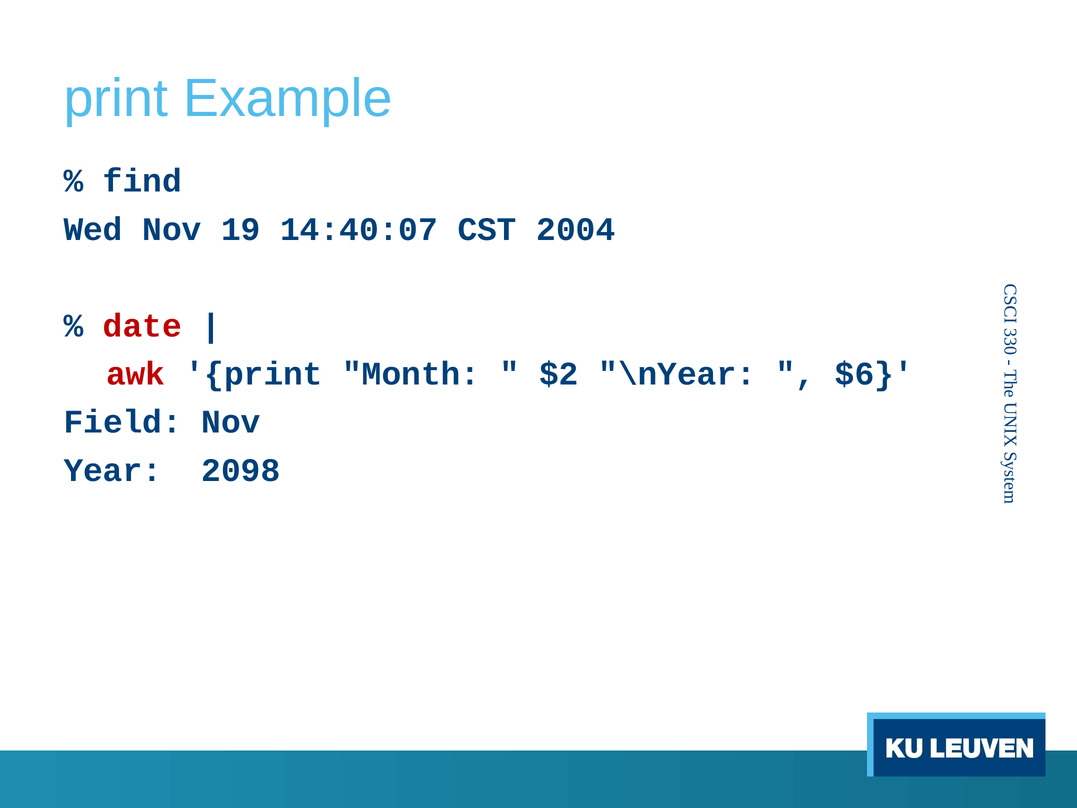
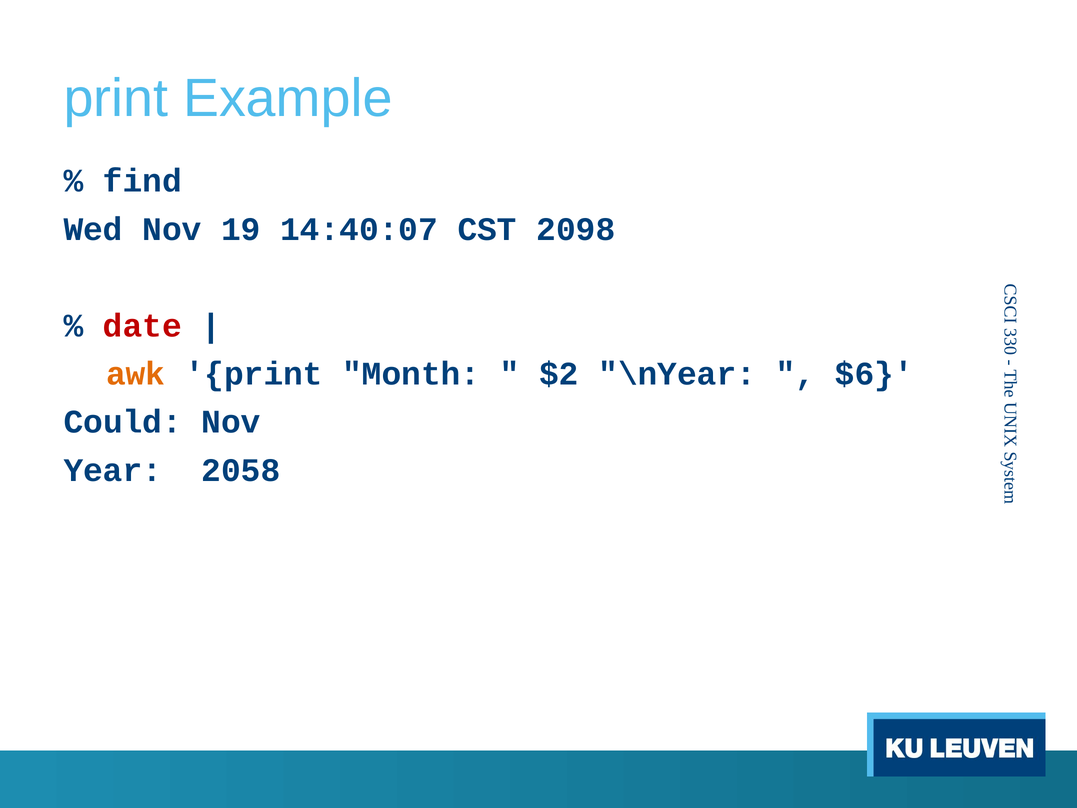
2004: 2004 -> 2098 (576, 229)
awk colour: red -> orange (136, 374)
Field: Field -> Could (123, 422)
2098: 2098 -> 2058 (241, 470)
